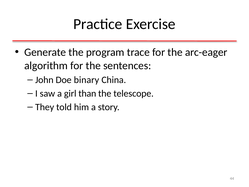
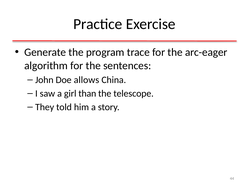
binary: binary -> allows (86, 80)
